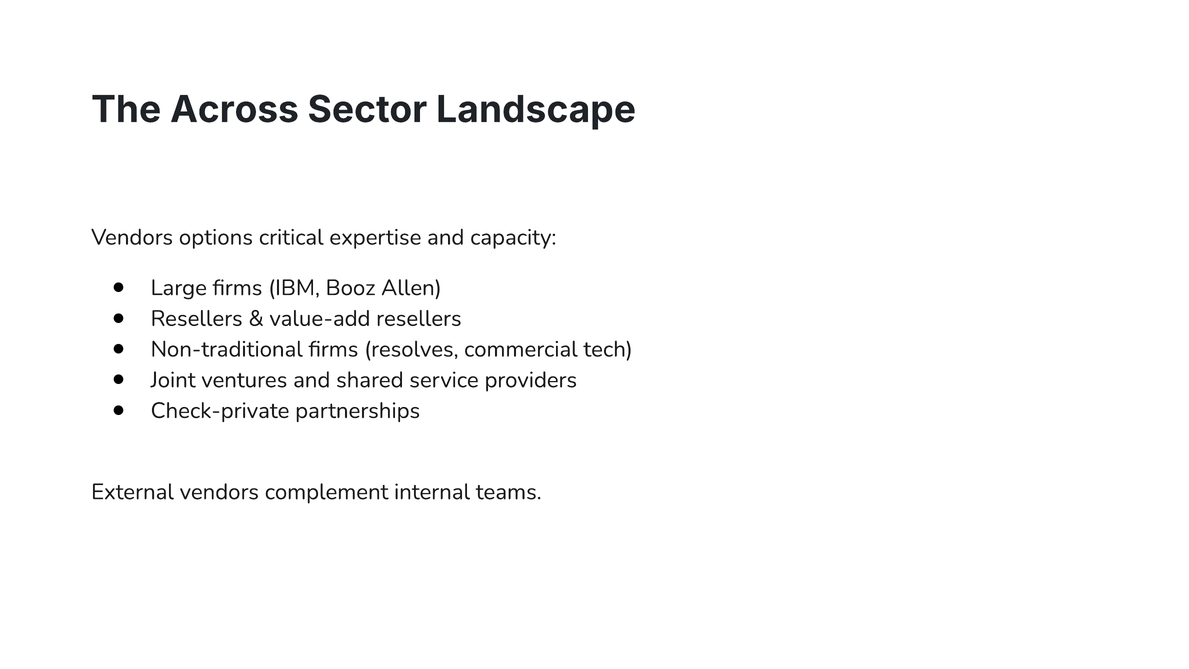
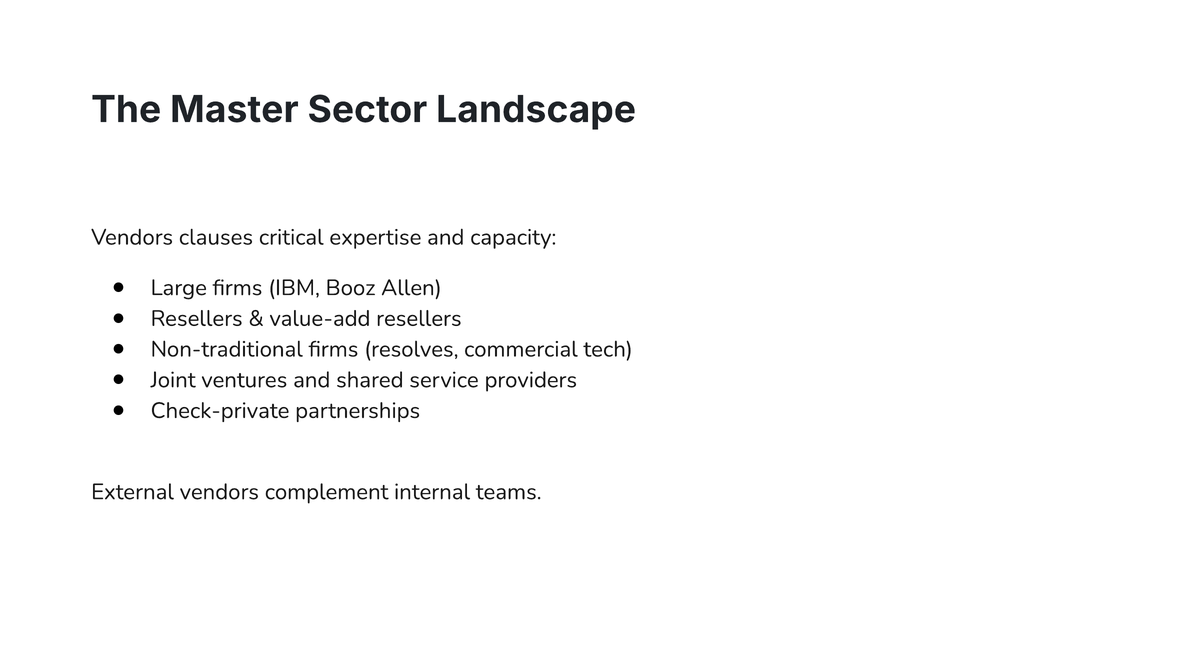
Across: Across -> Master (234, 110)
options: options -> clauses (216, 237)
